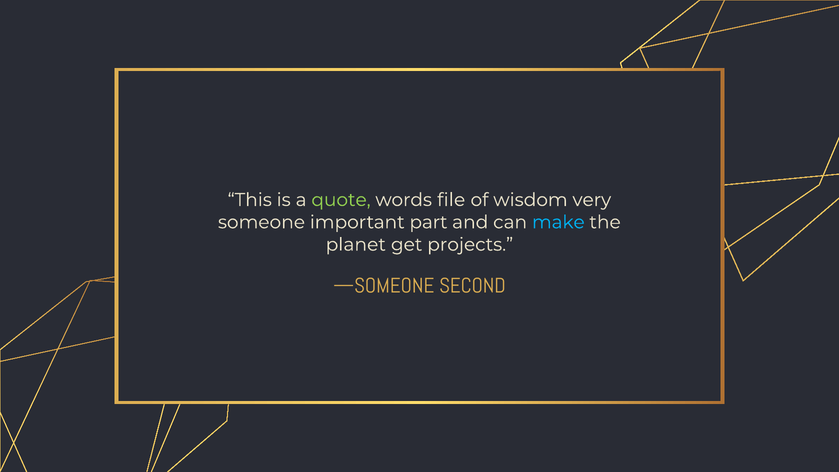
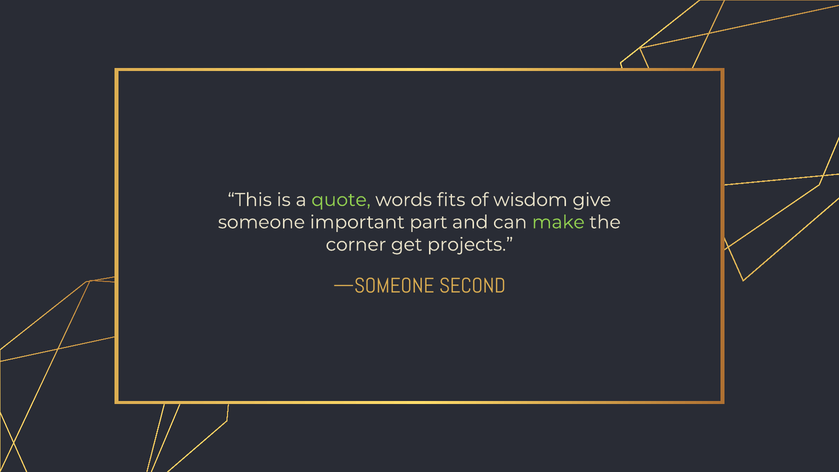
file: file -> fits (451, 200)
very: very -> give (592, 200)
make colour: light blue -> light green (558, 222)
planet: planet -> corner (356, 245)
